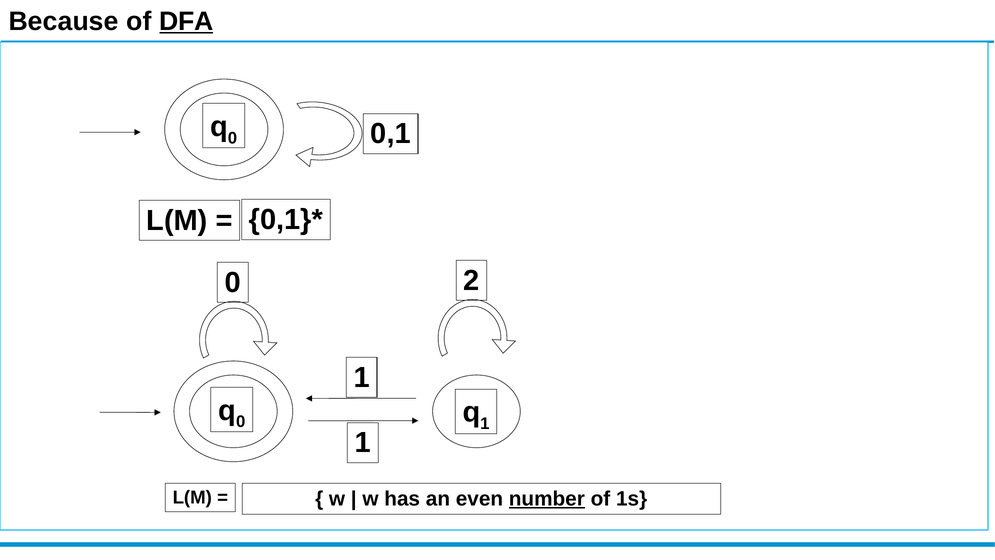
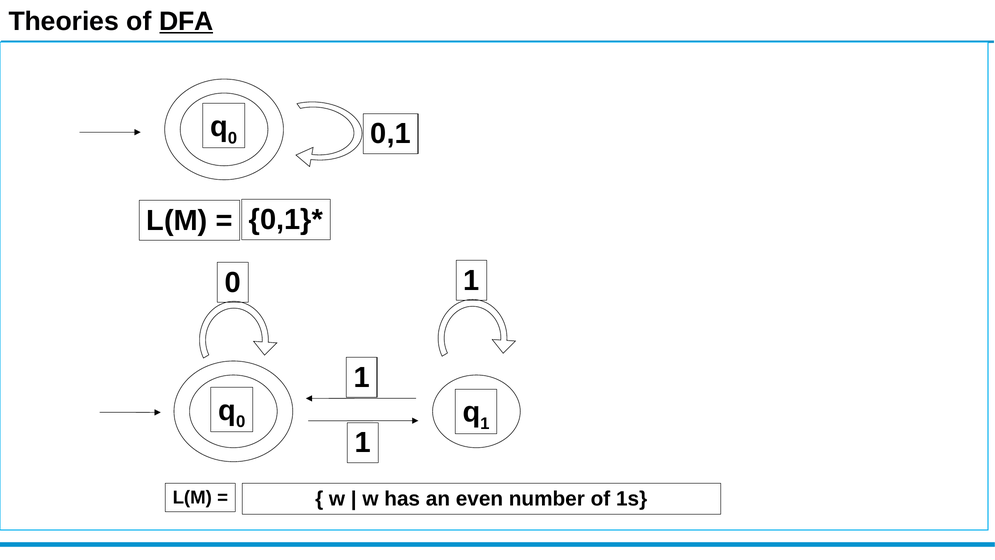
Because: Because -> Theories (64, 21)
0 2: 2 -> 1 (472, 280)
number underline: present -> none (547, 499)
